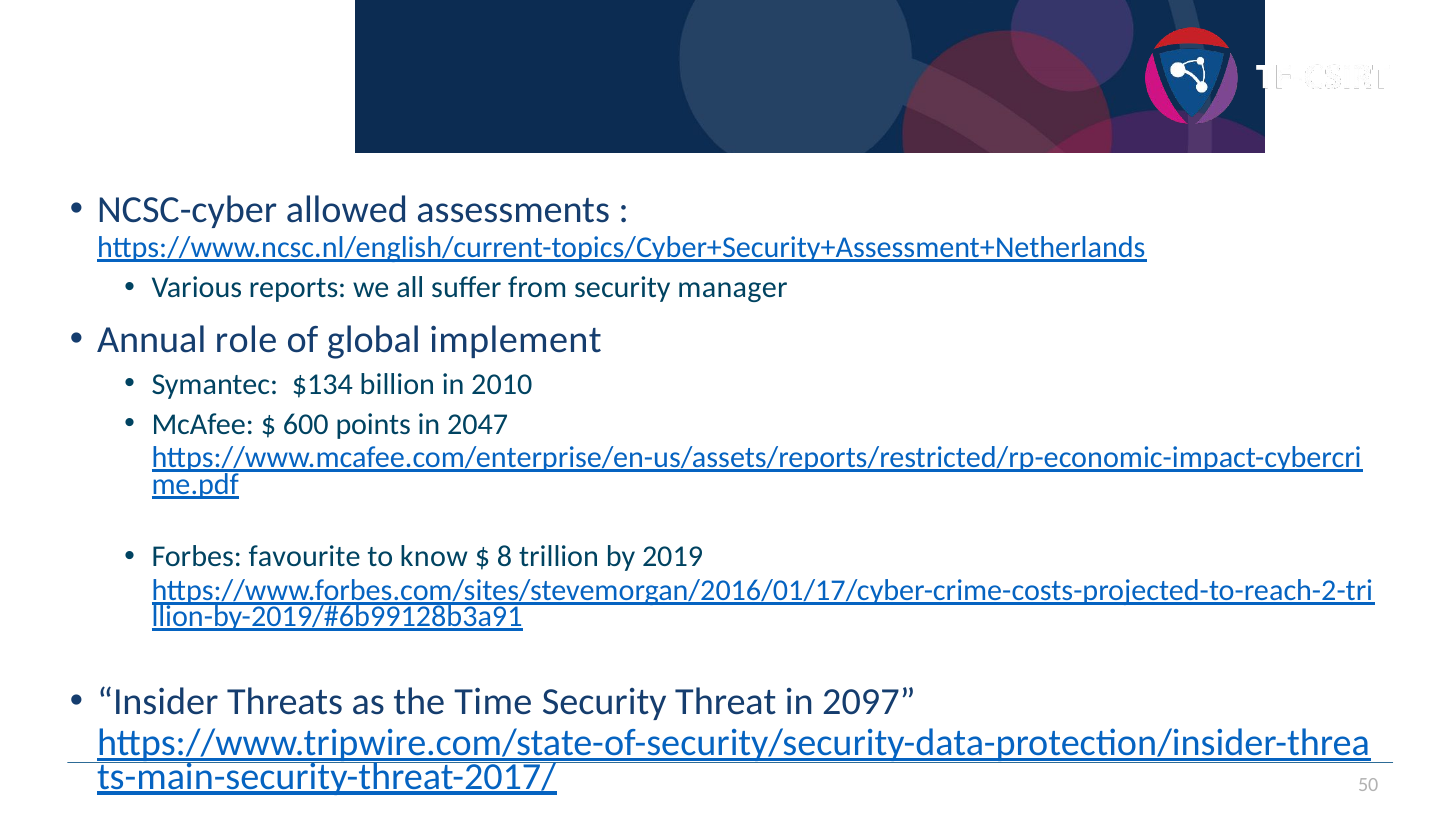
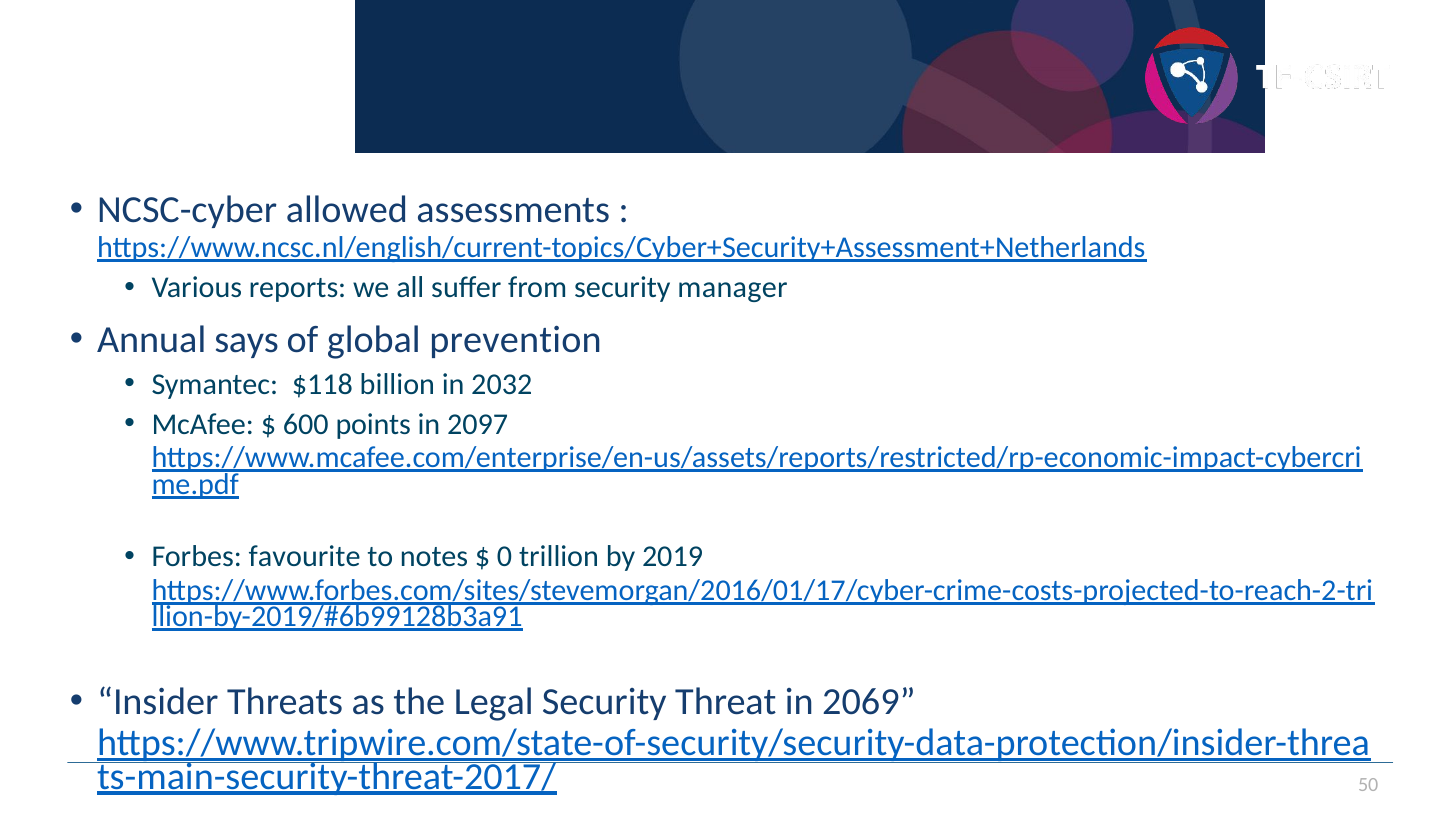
role: role -> says (247, 340)
implement: implement -> prevention (516, 340)
$134: $134 -> $118 (322, 384)
2010: 2010 -> 2032 (502, 384)
2047: 2047 -> 2097 (478, 424)
know: know -> notes (434, 557)
8: 8 -> 0 (505, 557)
Time: Time -> Legal (494, 702)
2097: 2097 -> 2069 (869, 702)
